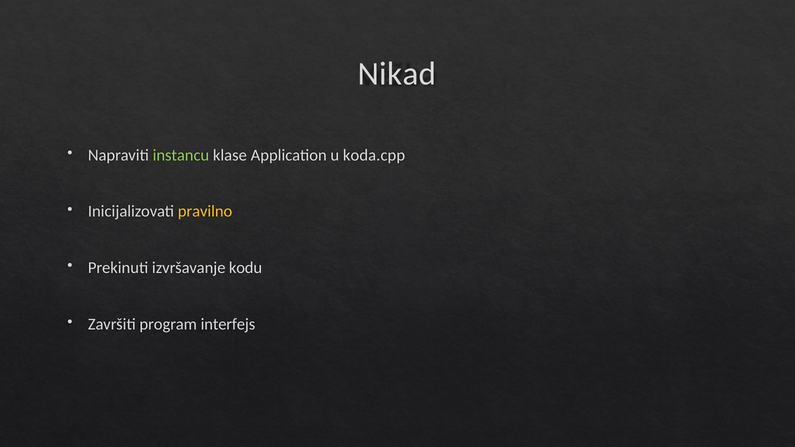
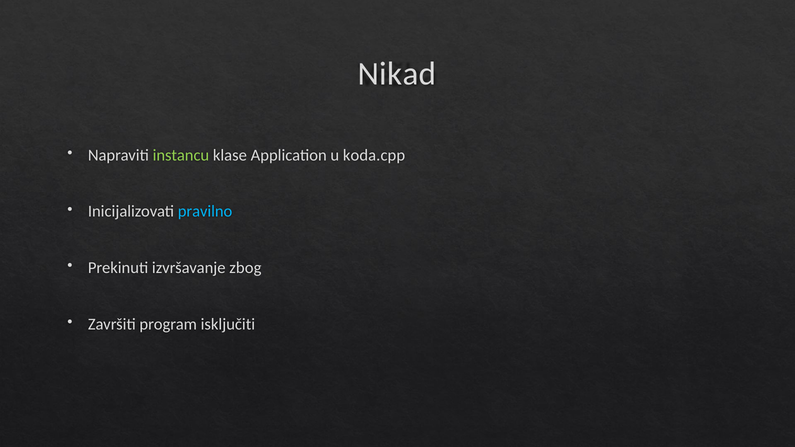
pravilno colour: yellow -> light blue (205, 212)
kodu: kodu -> zbog (245, 268)
interfejs: interfejs -> isključiti (228, 324)
